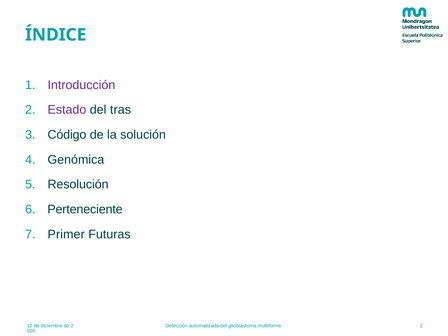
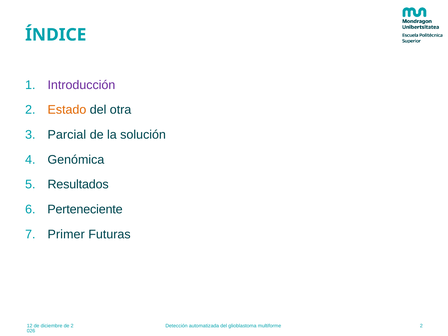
Estado colour: purple -> orange (67, 110)
tras: tras -> otra (121, 110)
Código: Código -> Parcial (67, 135)
Resolución: Resolución -> Resultados (78, 184)
